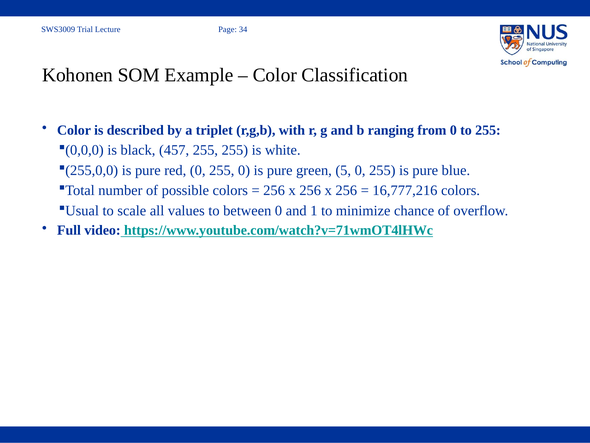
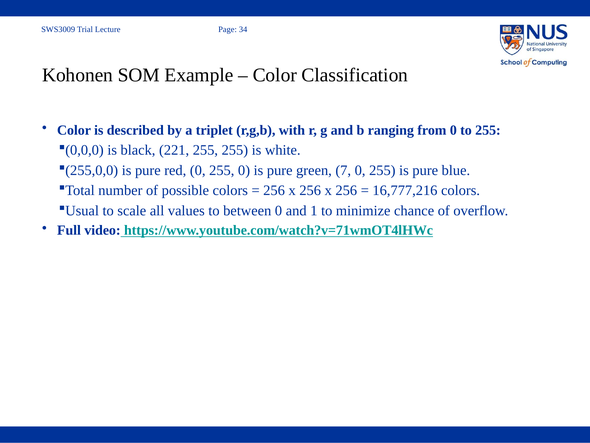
457: 457 -> 221 (174, 150)
5: 5 -> 7 (343, 170)
